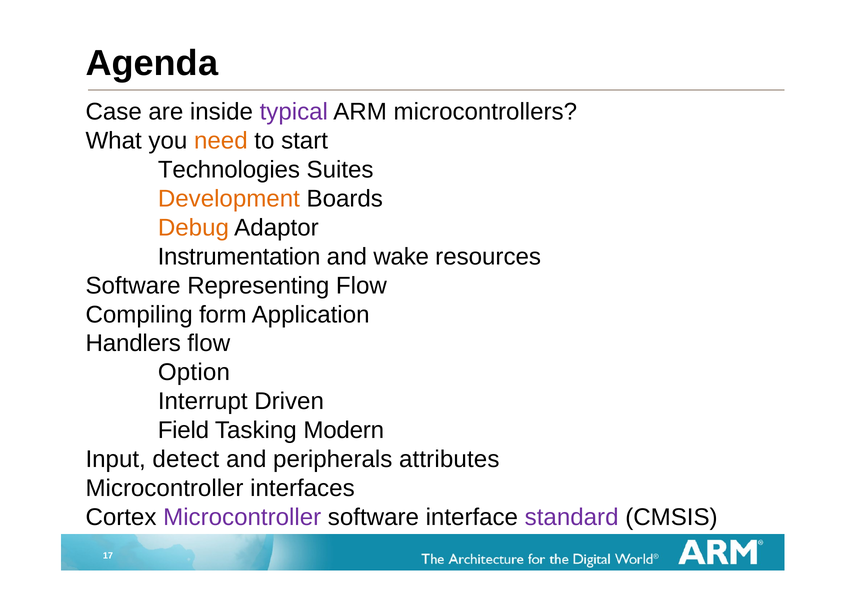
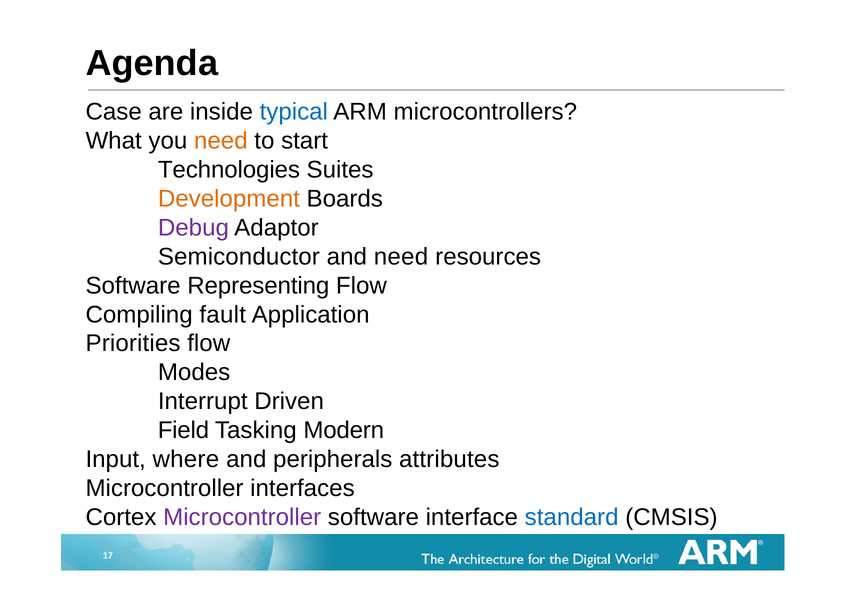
typical colour: purple -> blue (294, 112)
Debug colour: orange -> purple (193, 228)
Instrumentation: Instrumentation -> Semiconductor (239, 257)
and wake: wake -> need (401, 257)
form: form -> fault (223, 314)
Handlers: Handlers -> Priorities (133, 343)
Option: Option -> Modes (194, 372)
detect: detect -> where (186, 459)
standard colour: purple -> blue (572, 517)
